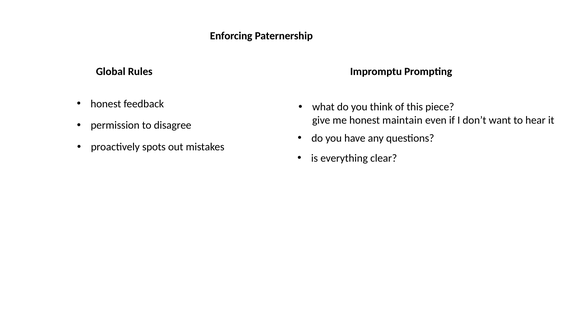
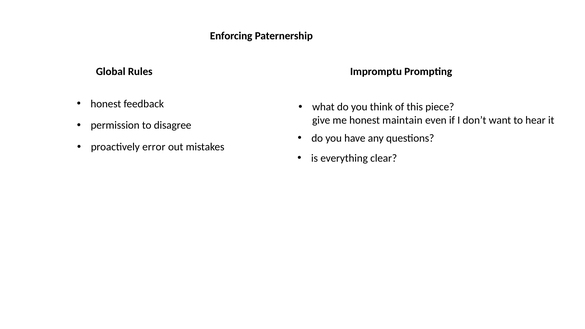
spots: spots -> error (154, 147)
